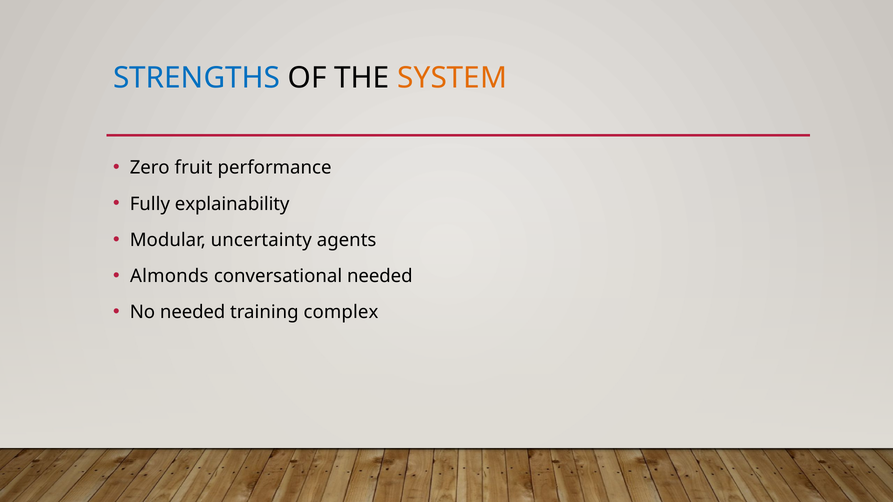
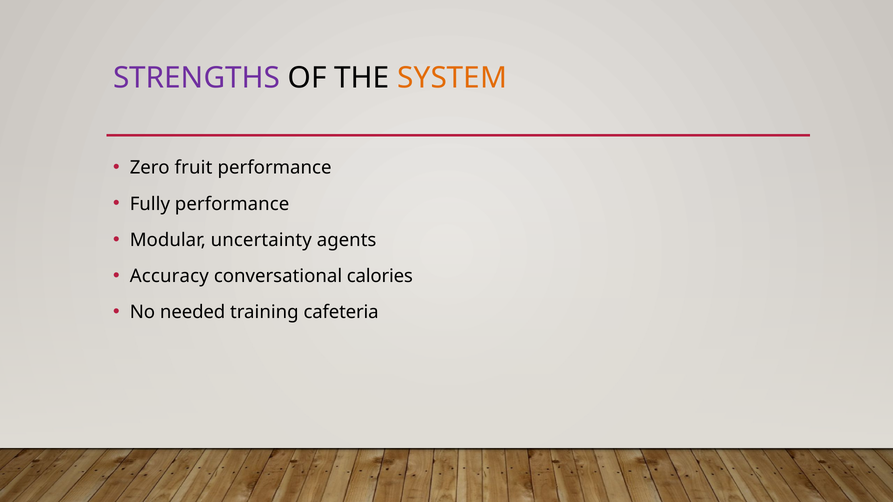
STRENGTHS colour: blue -> purple (197, 78)
Fully explainability: explainability -> performance (232, 204)
Almonds: Almonds -> Accuracy (169, 276)
conversational needed: needed -> calories (380, 276)
complex: complex -> cafeteria (341, 312)
